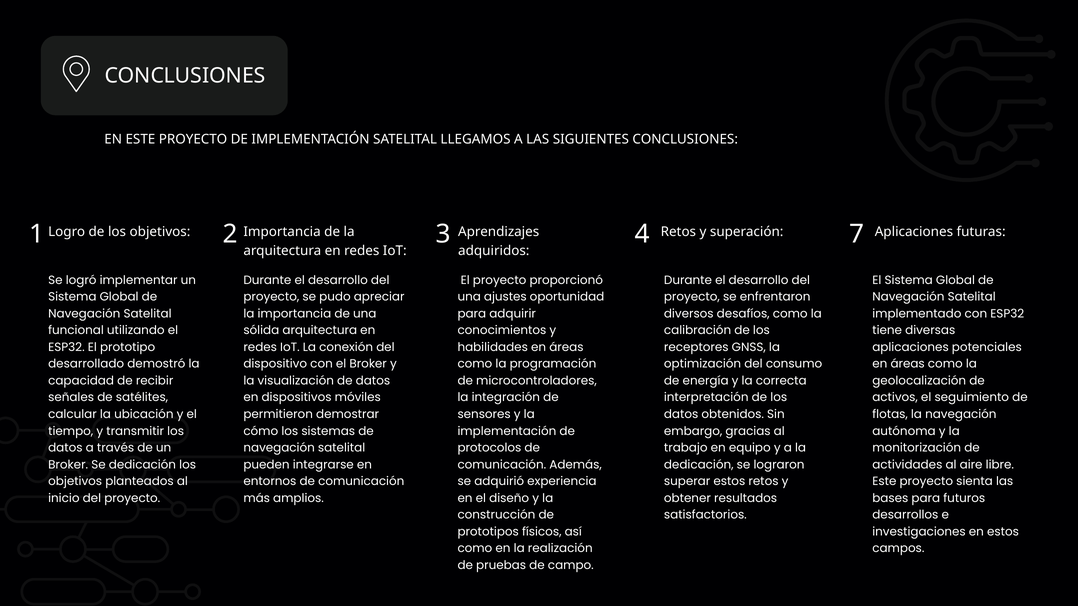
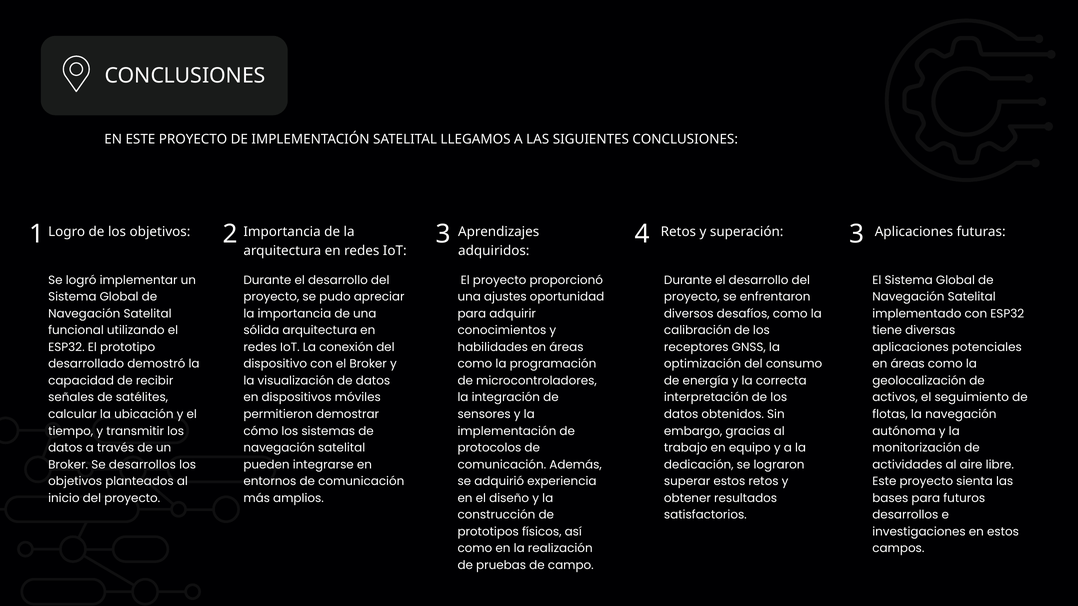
superación 7: 7 -> 3 (857, 234)
Se dedicación: dedicación -> desarrollos (142, 465)
